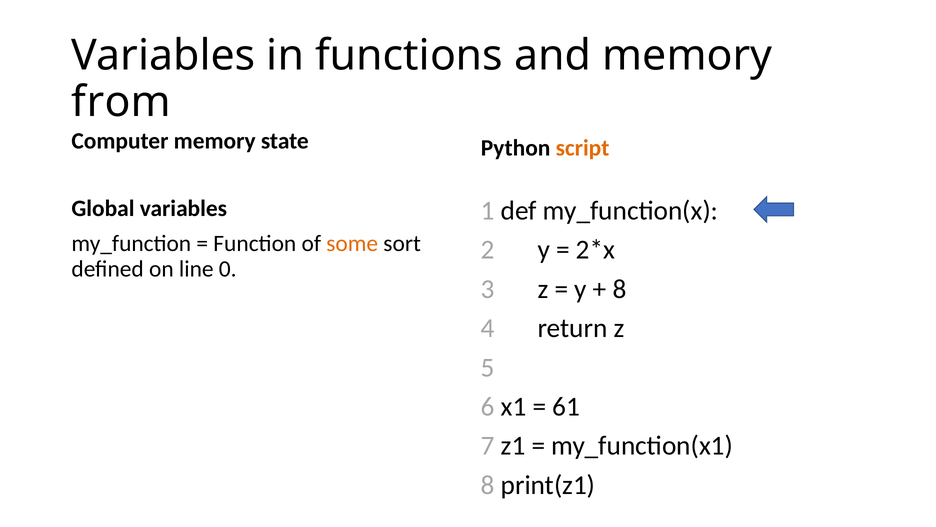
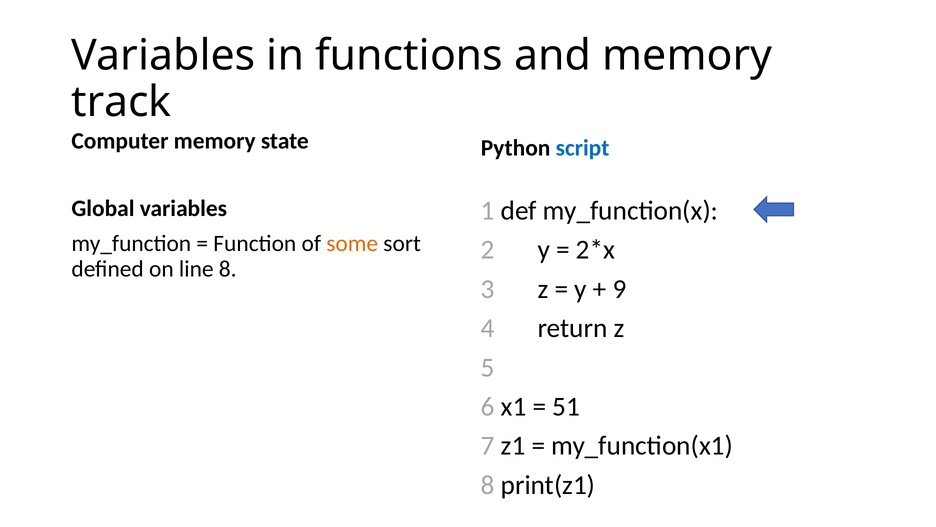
from: from -> track (121, 102)
script colour: orange -> blue (583, 148)
line 0: 0 -> 8 (228, 269)
8: 8 -> 9 (620, 289)
61: 61 -> 51 (566, 406)
